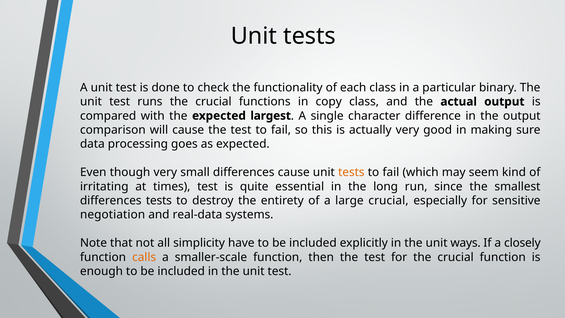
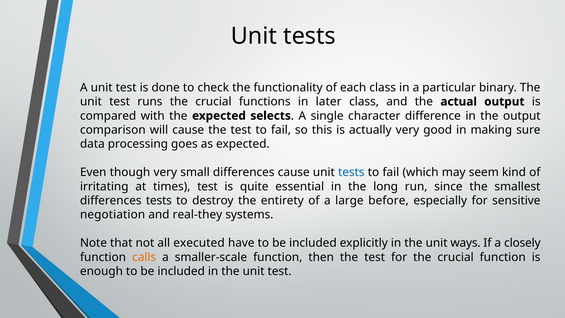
copy: copy -> later (329, 102)
largest: largest -> selects (271, 116)
tests colour: orange -> blue (351, 172)
large crucial: crucial -> before (388, 200)
real-data: real-data -> real-they (197, 215)
simplicity: simplicity -> executed (199, 243)
